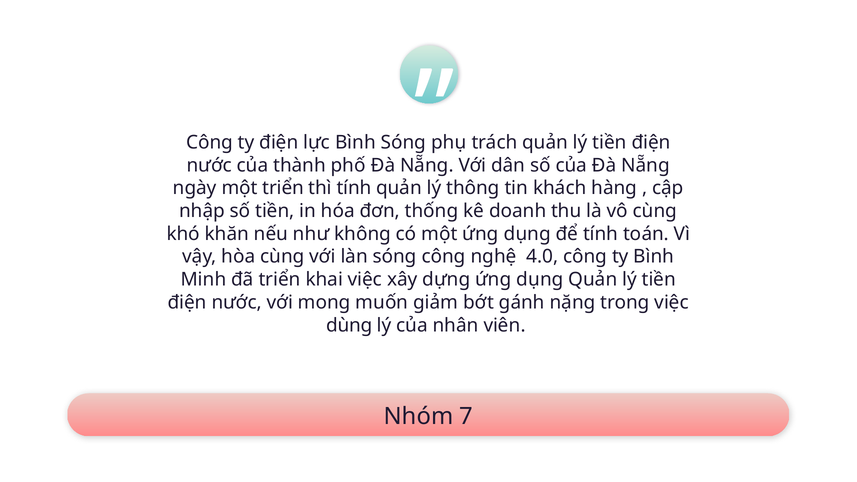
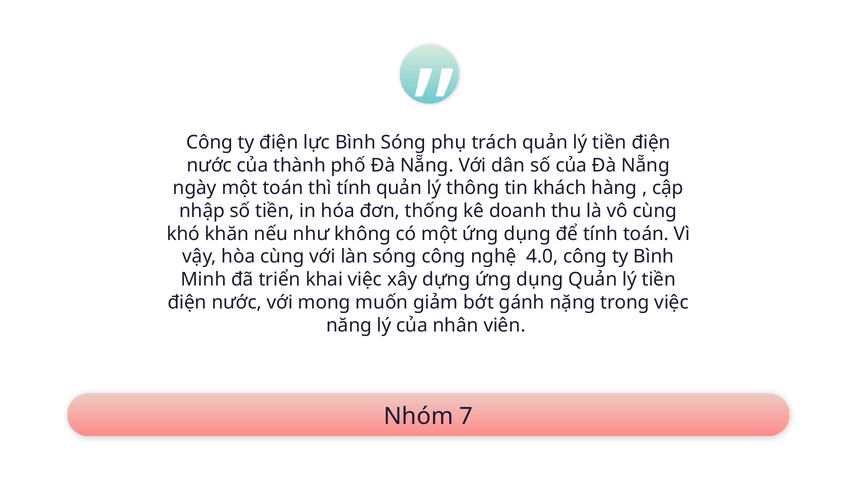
một triển: triển -> toán (283, 188)
dùng: dùng -> năng (349, 325)
